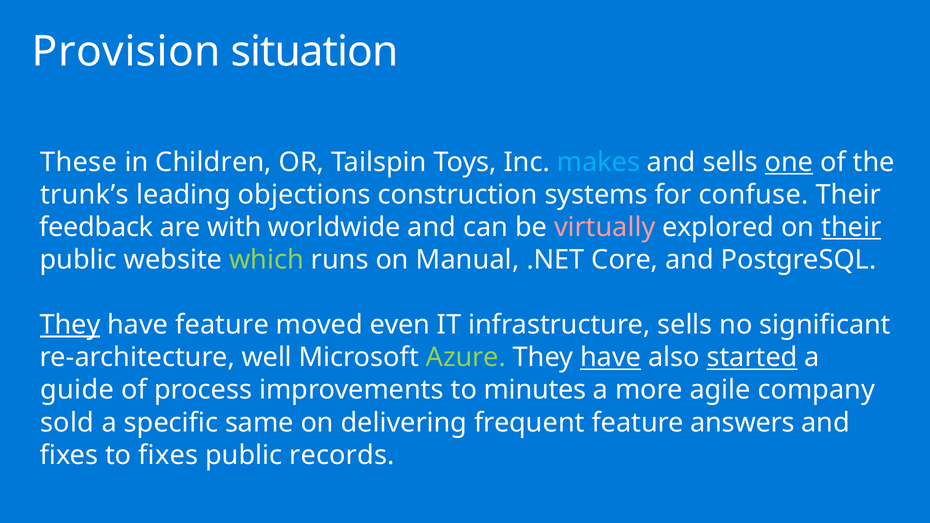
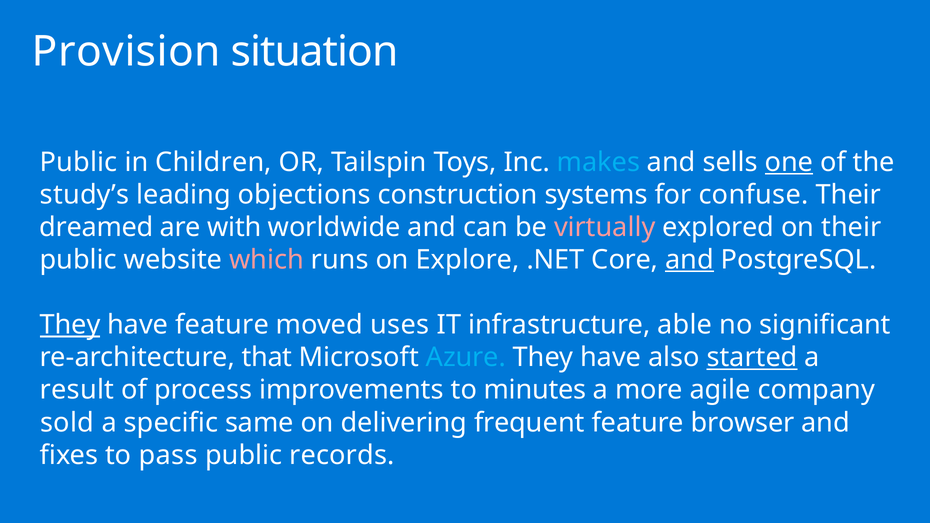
These: These -> Public (79, 162)
trunk’s: trunk’s -> study’s (84, 195)
feedback: feedback -> dreamed (96, 227)
their underline: present -> none (851, 227)
which colour: light green -> pink (266, 260)
Manual: Manual -> Explore (468, 260)
and underline: none -> present (689, 260)
even: even -> uses (400, 325)
infrastructure sells: sells -> able (685, 325)
well: well -> that (267, 358)
Azure colour: light green -> light blue (466, 358)
have underline: present -> none (611, 358)
guide: guide -> result (77, 390)
answers: answers -> browser (743, 423)
to fixes: fixes -> pass (168, 455)
